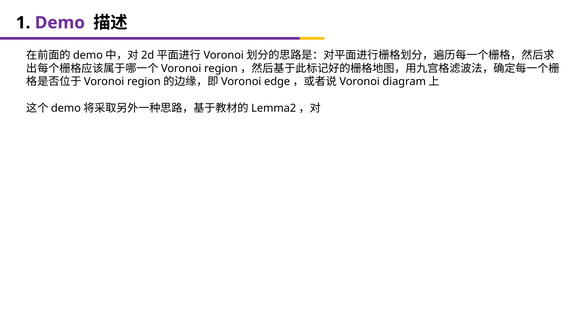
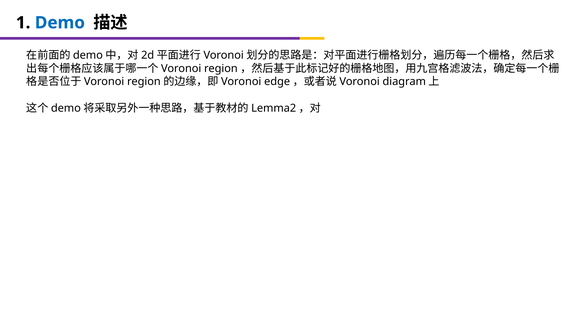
Demo colour: purple -> blue (60, 23)
